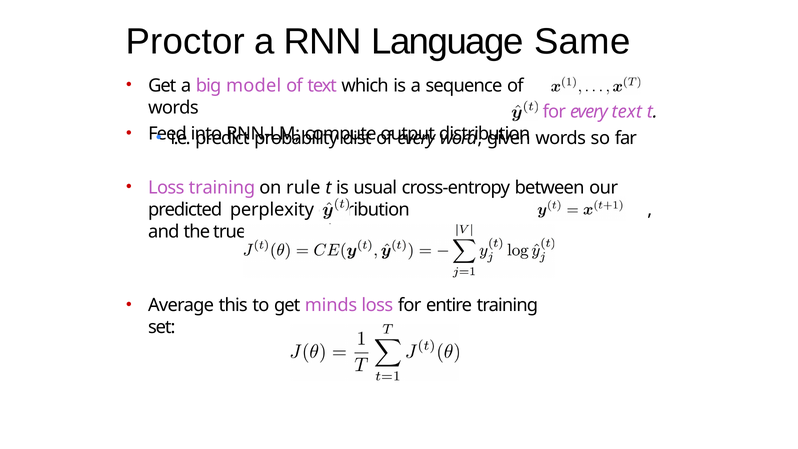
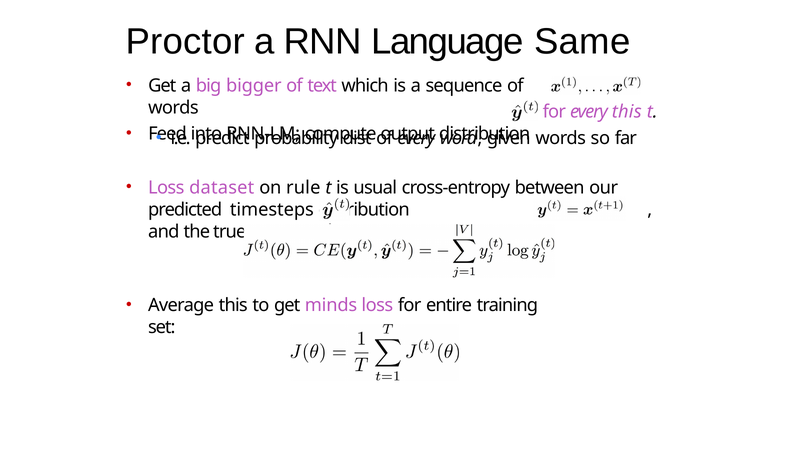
model: model -> bigger (254, 86)
every text: text -> this (627, 112)
Loss training: training -> dataset (222, 188)
perplexity: perplexity -> timesteps (272, 210)
